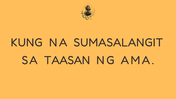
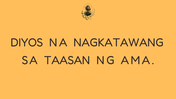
KUNG: KUNG -> DIYOS (27, 42)
SUMASALANGIT: SUMASALANGIT -> NAGKATAWANG (119, 42)
